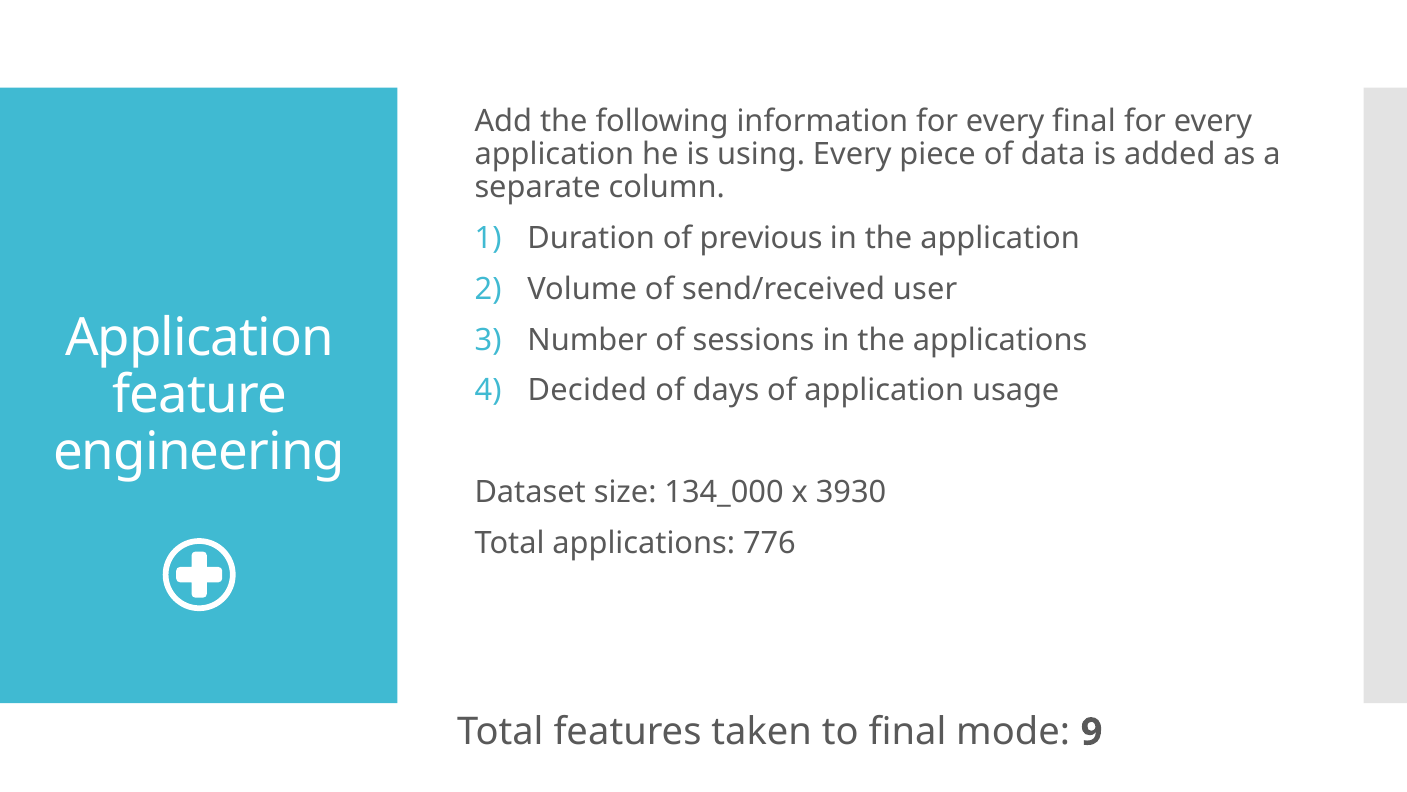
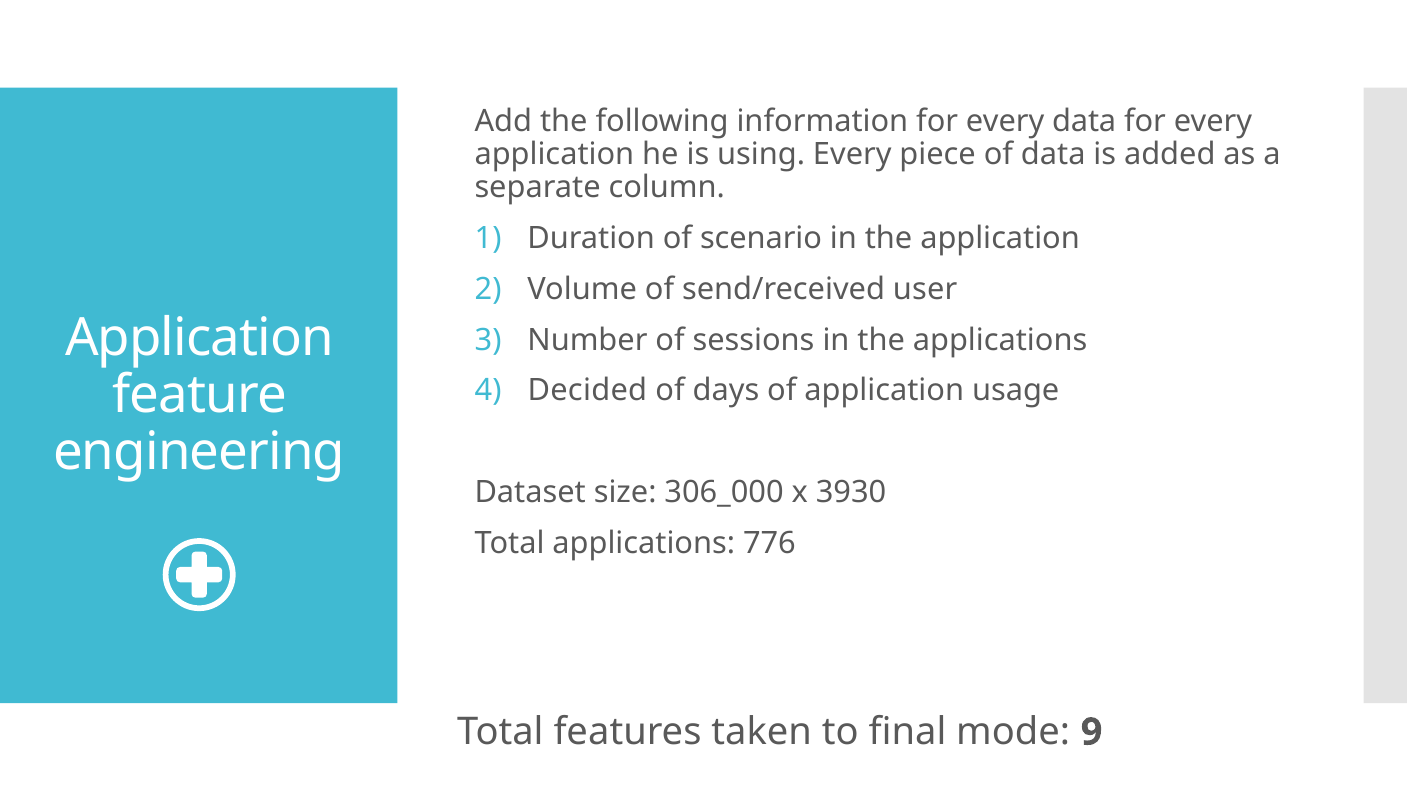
every final: final -> data (1084, 121)
previous: previous -> scenario (761, 238)
134_000: 134_000 -> 306_000 (724, 492)
